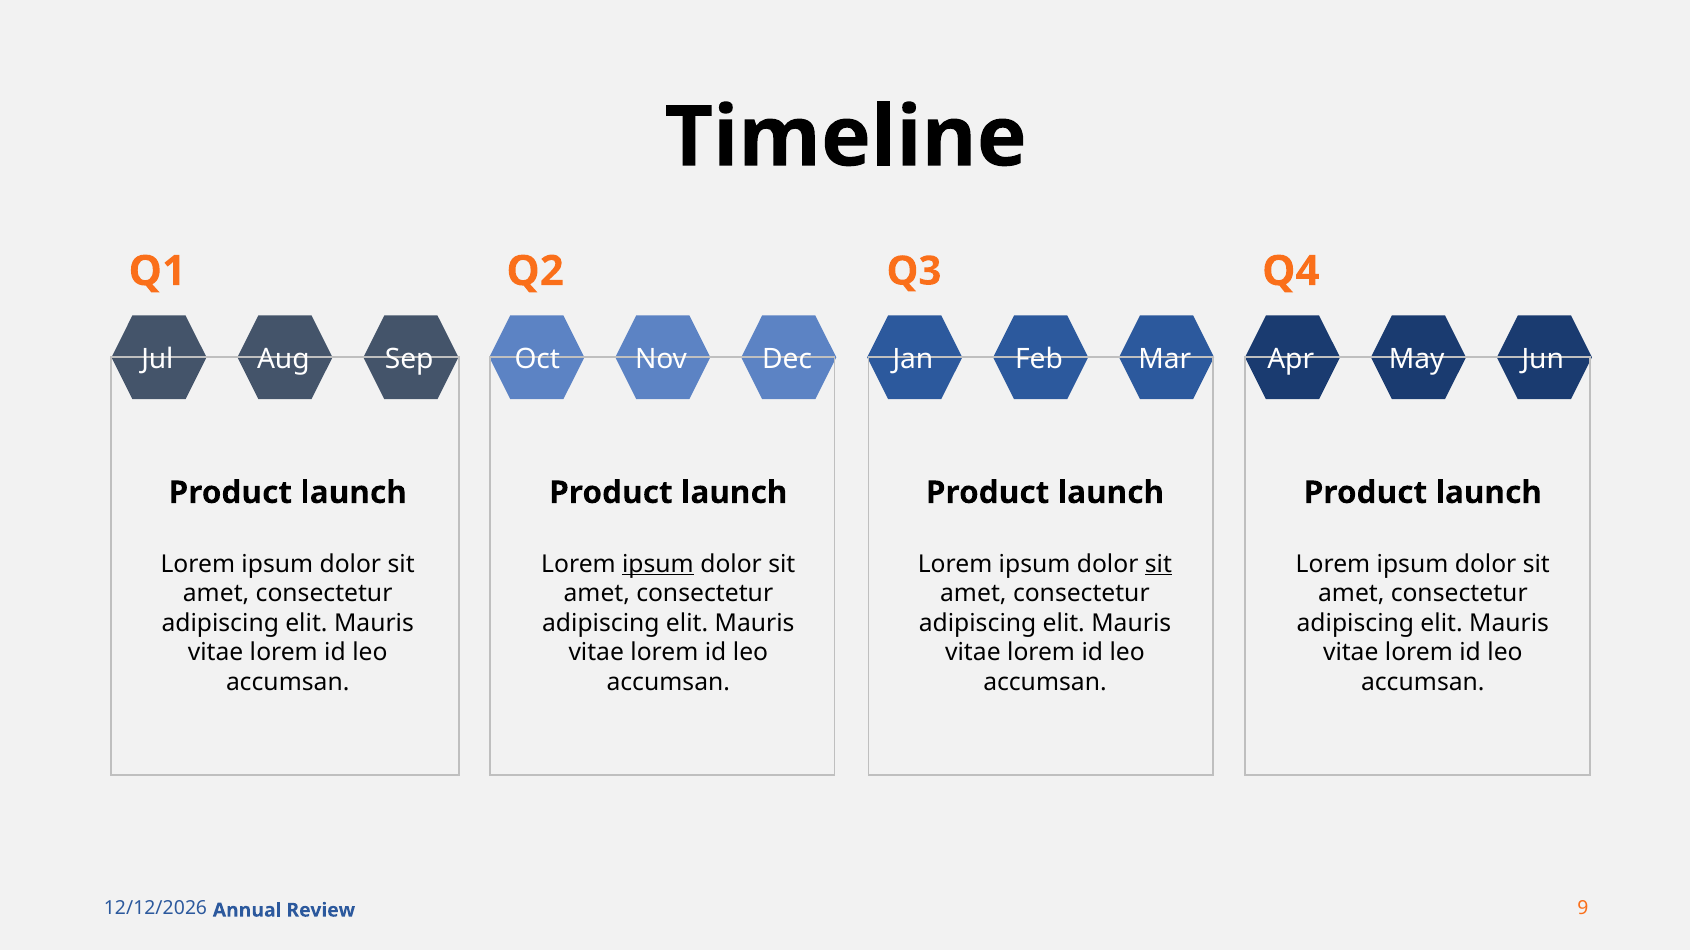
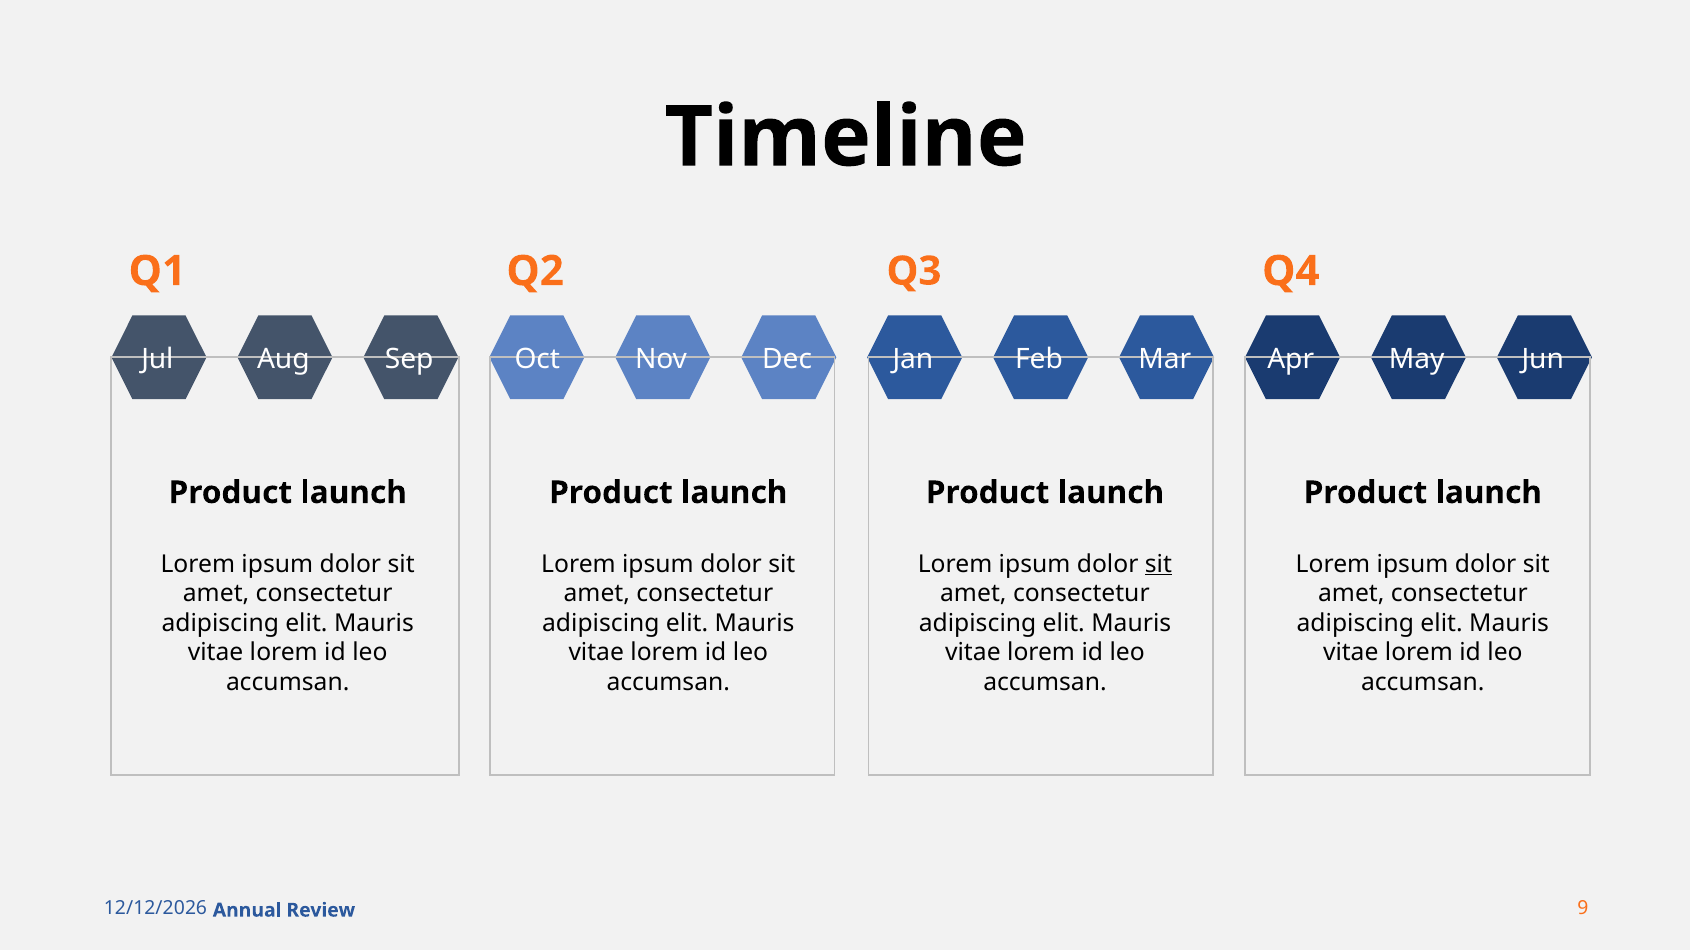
ipsum underline: present -> none (658, 564)
